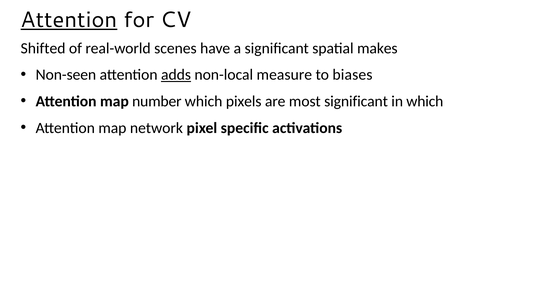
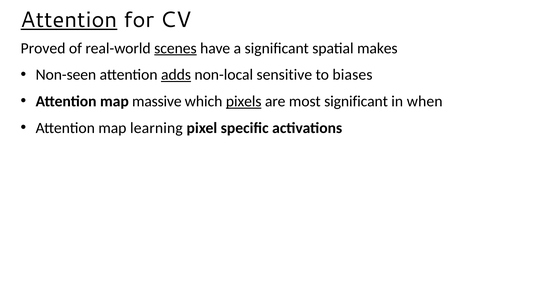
Shifted: Shifted -> Proved (43, 48)
scenes underline: none -> present (175, 48)
measure: measure -> sensitive (284, 75)
number: number -> massive (157, 101)
pixels underline: none -> present (244, 101)
in which: which -> when (425, 101)
network: network -> learning (156, 128)
